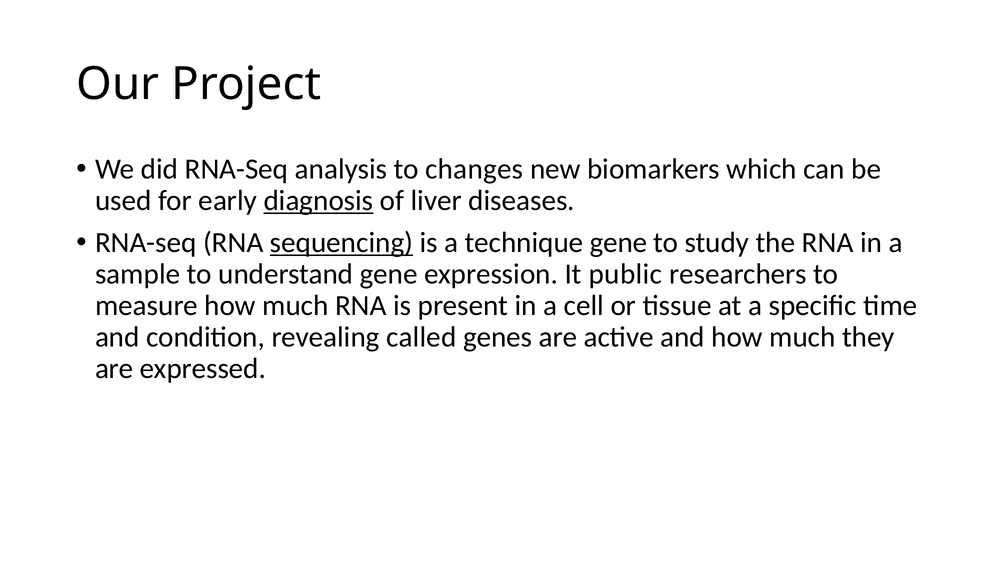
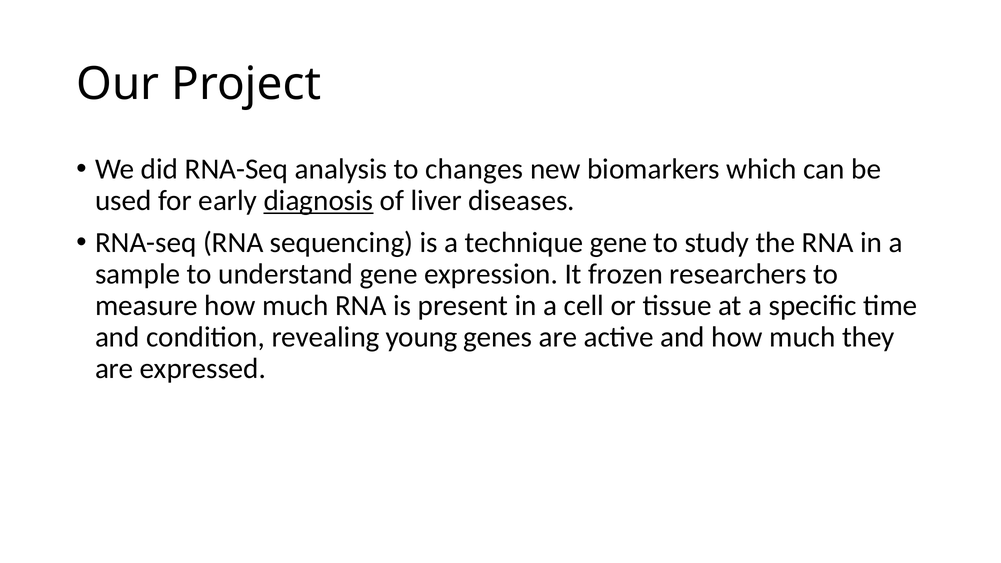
sequencing underline: present -> none (342, 243)
public: public -> frozen (626, 274)
called: called -> young (421, 337)
